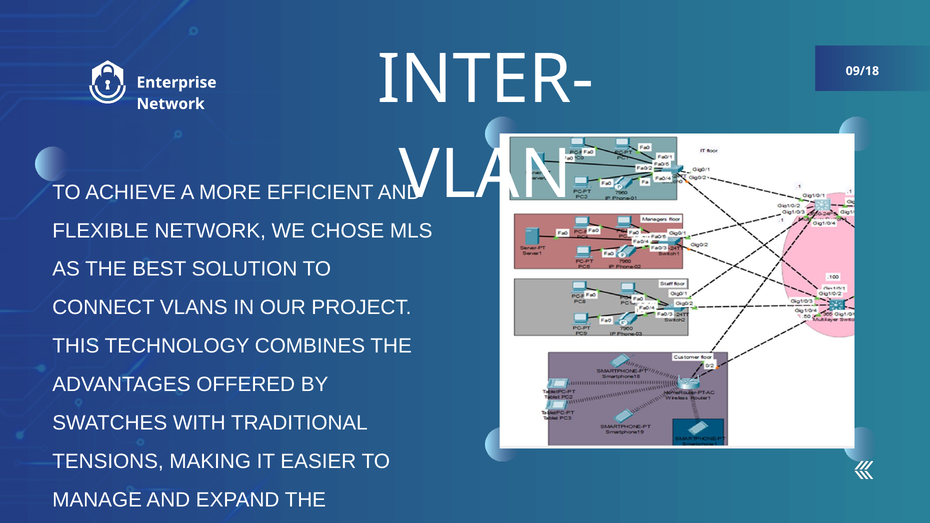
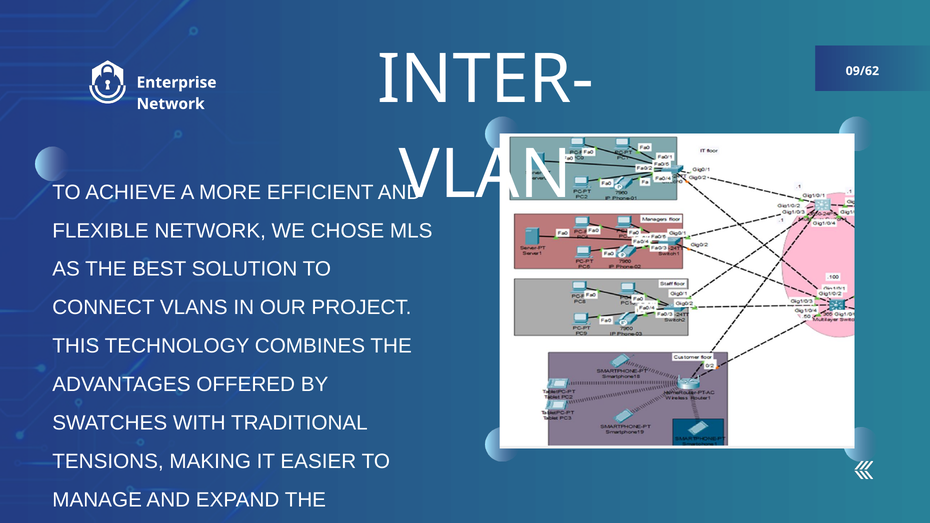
09/18: 09/18 -> 09/62 (862, 71)
